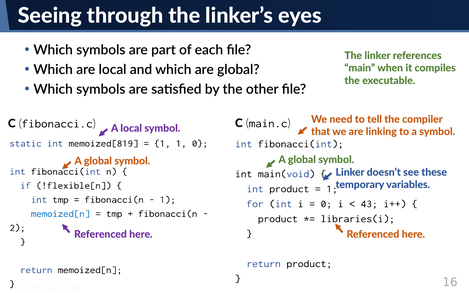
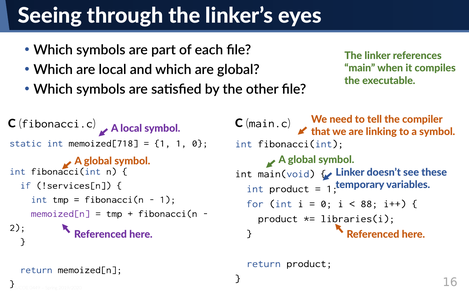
memoized[819: memoized[819 -> memoized[718 (103, 143)
!flexible[n: !flexible[n -> !services[n (74, 186)
43: 43 -> 88 (369, 204)
memoized[n colour: blue -> purple (60, 214)
